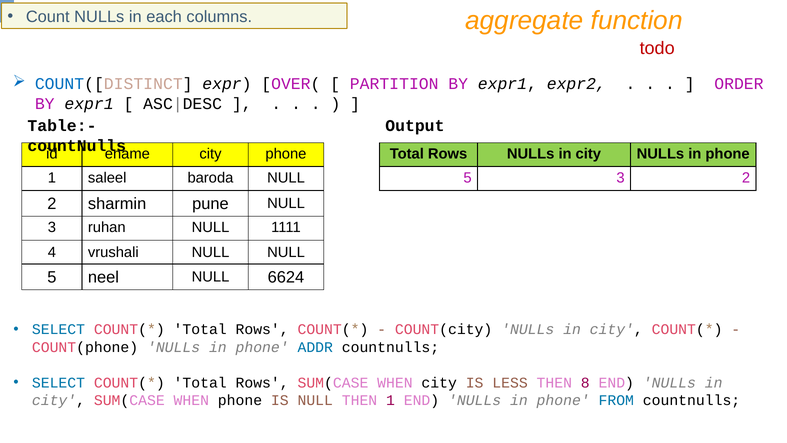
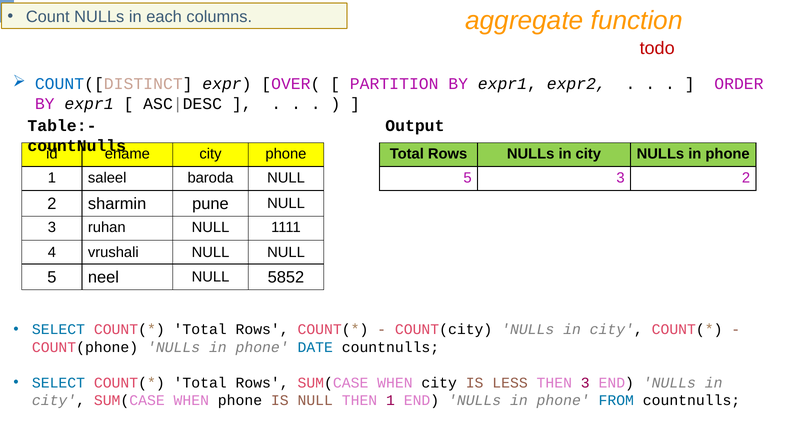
6624: 6624 -> 5852 (286, 277)
ADDR: ADDR -> DATE (315, 347)
THEN 8: 8 -> 3 (585, 382)
